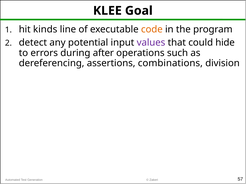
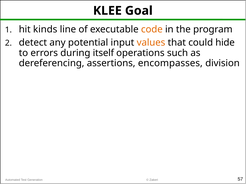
values colour: purple -> orange (151, 43)
after: after -> itself (103, 53)
combinations: combinations -> encompasses (170, 63)
